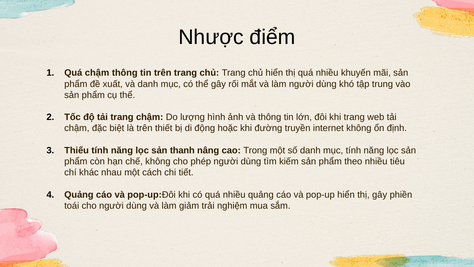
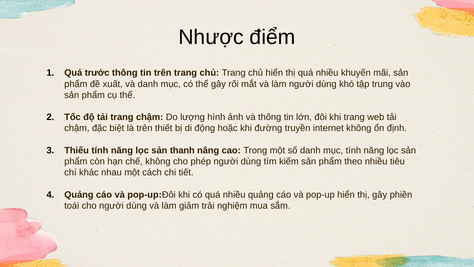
Quá chậm: chậm -> trước (97, 73)
